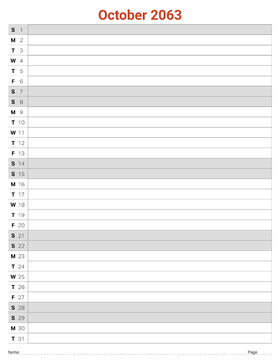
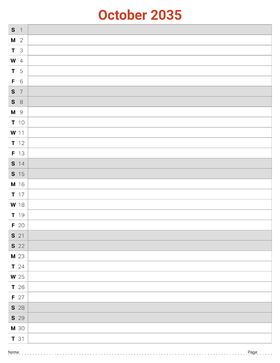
2063: 2063 -> 2035 (166, 15)
